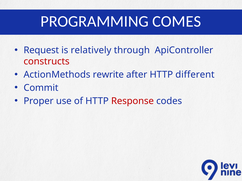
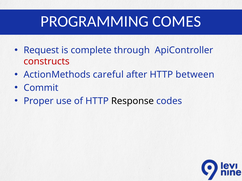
relatively: relatively -> complete (91, 50)
rewrite: rewrite -> careful (108, 75)
different: different -> between (195, 75)
Response colour: red -> black (132, 101)
